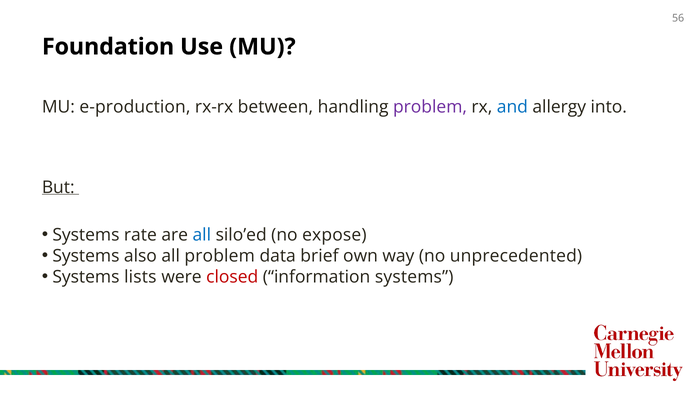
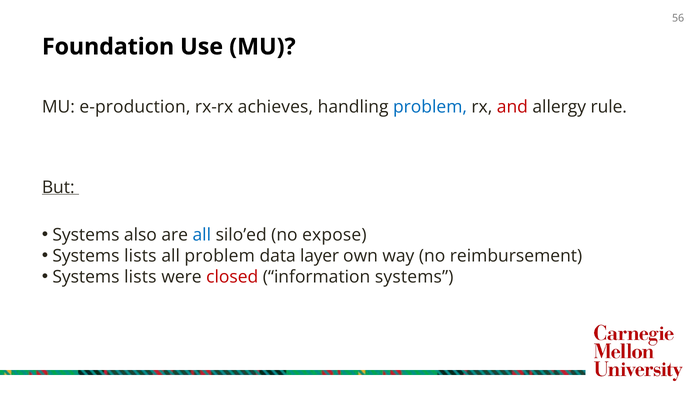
between: between -> achieves (275, 107)
problem colour: purple -> blue (430, 107)
and colour: blue -> red (512, 107)
into: into -> rule (609, 107)
rate: rate -> also (140, 235)
also: also -> lists (140, 256)
brief: brief -> layer (320, 256)
unprecedented: unprecedented -> reimbursement (516, 256)
